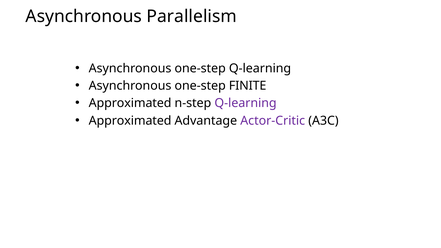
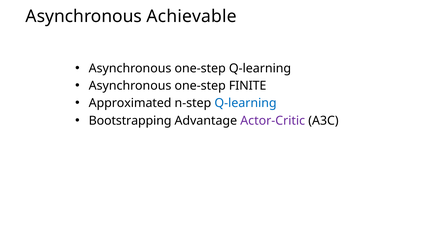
Parallelism: Parallelism -> Achievable (192, 16)
Q-learning colour: purple -> blue (246, 103)
Approximated: Approximated -> Bootstrapping (130, 121)
